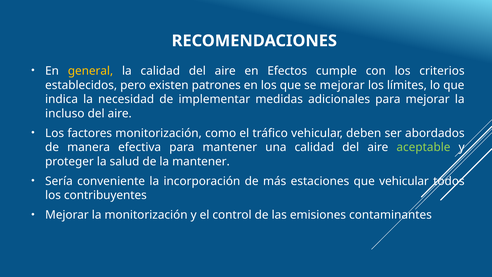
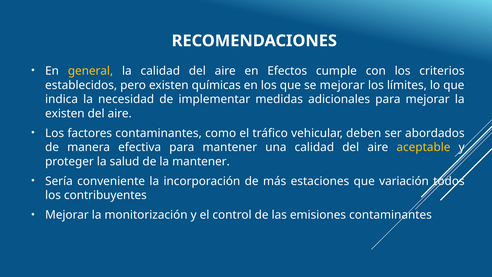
patrones: patrones -> químicas (216, 85)
incluso: incluso -> existen (65, 113)
factores monitorización: monitorización -> contaminantes (159, 133)
aceptable colour: light green -> yellow (423, 147)
que vehicular: vehicular -> variación (404, 181)
